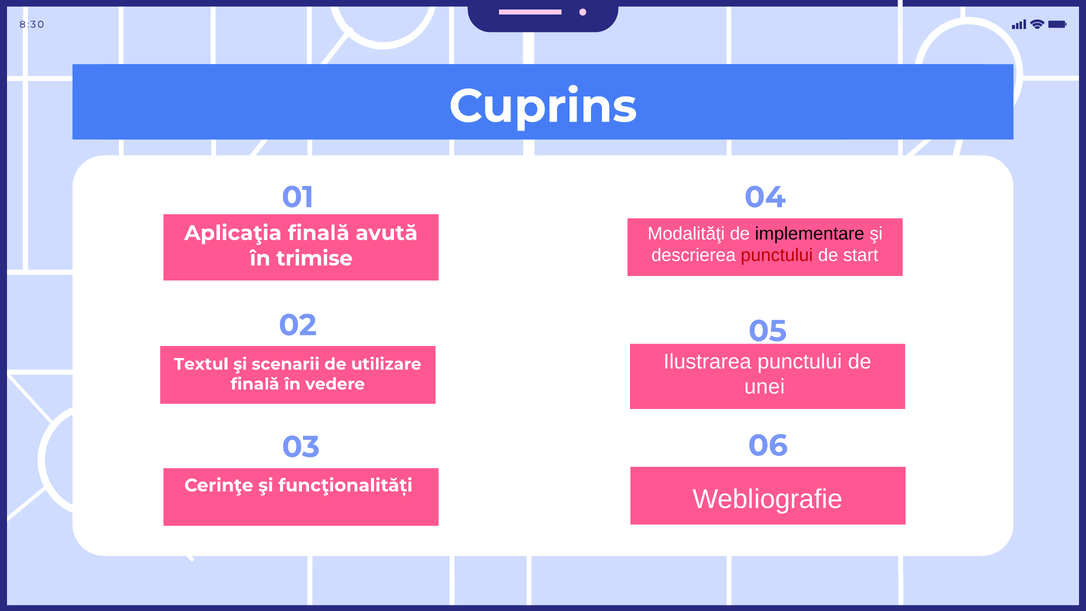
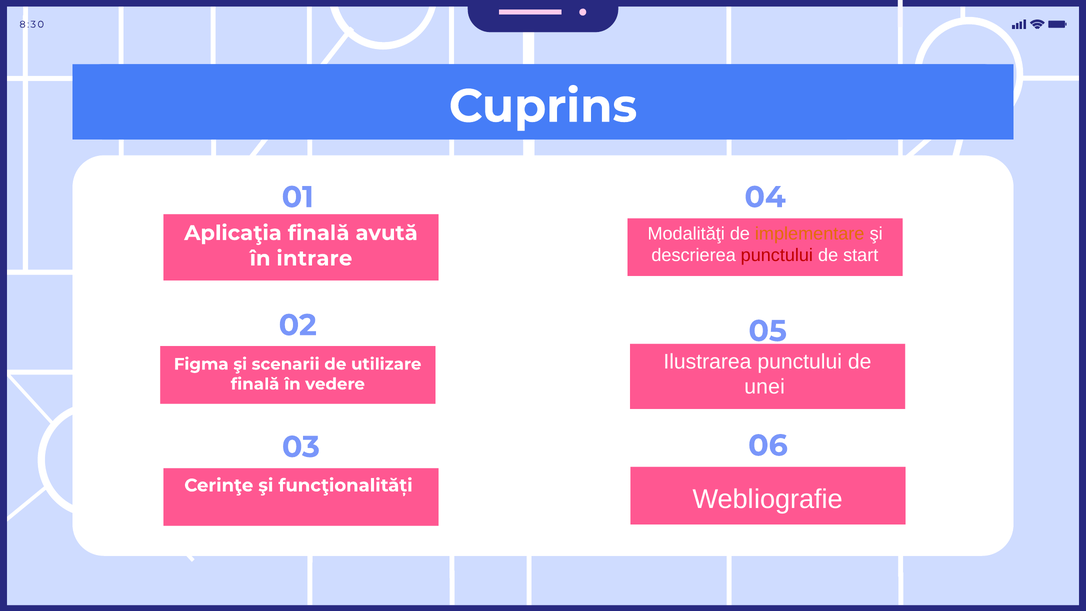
implementare colour: black -> orange (810, 234)
trimise: trimise -> intrare (314, 258)
Textul: Textul -> Figma (201, 364)
